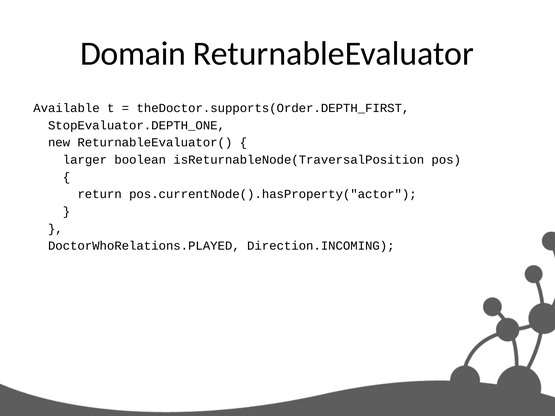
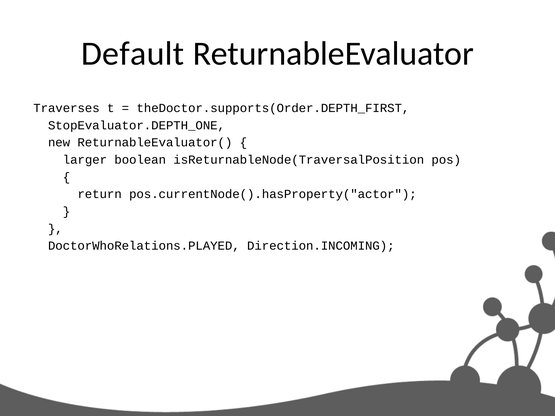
Domain: Domain -> Default (133, 54)
Available: Available -> Traverses (66, 108)
